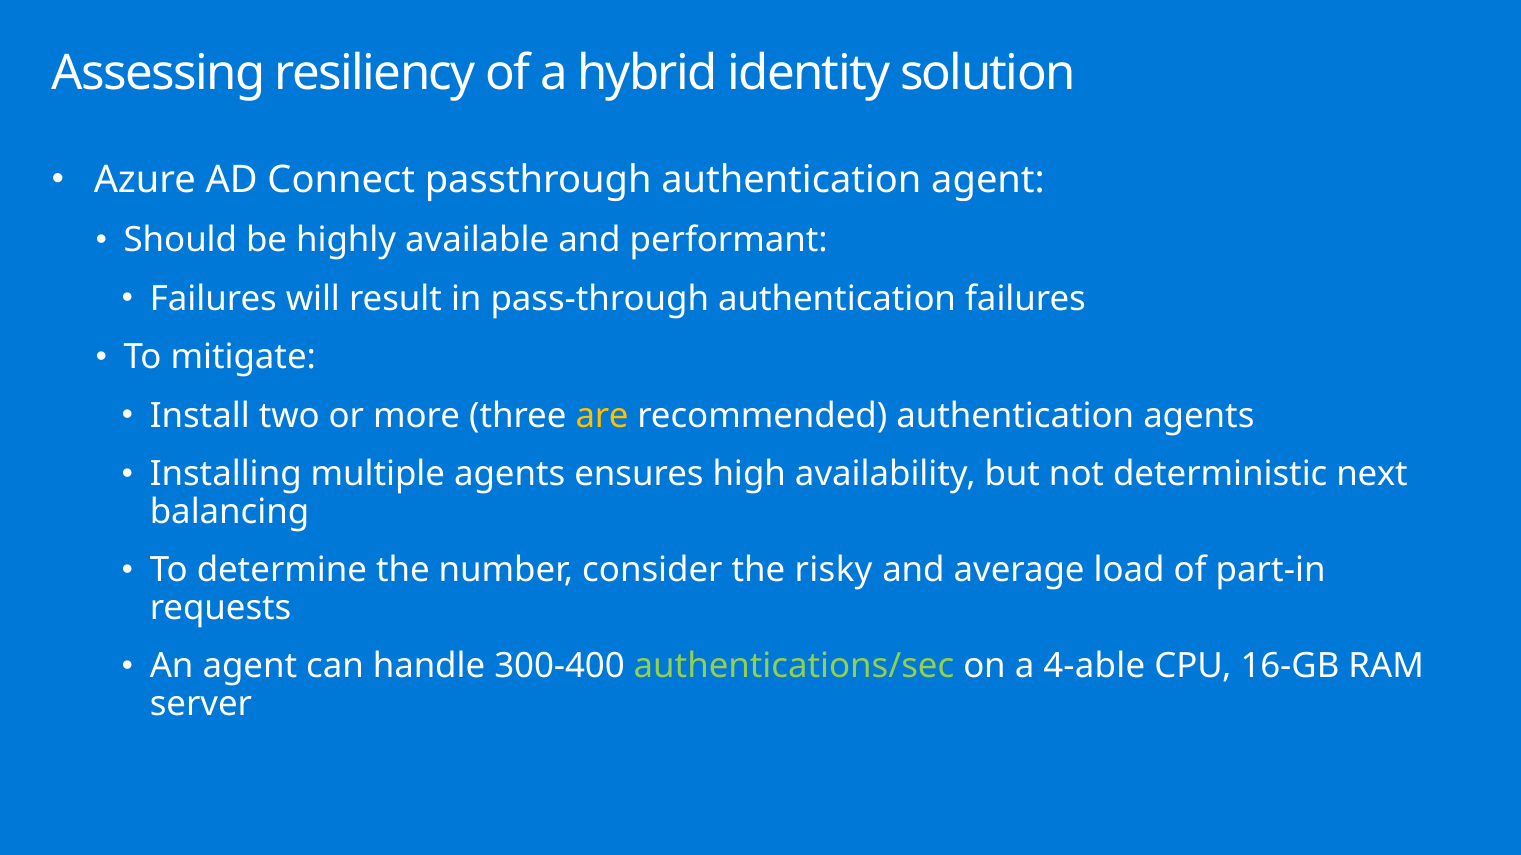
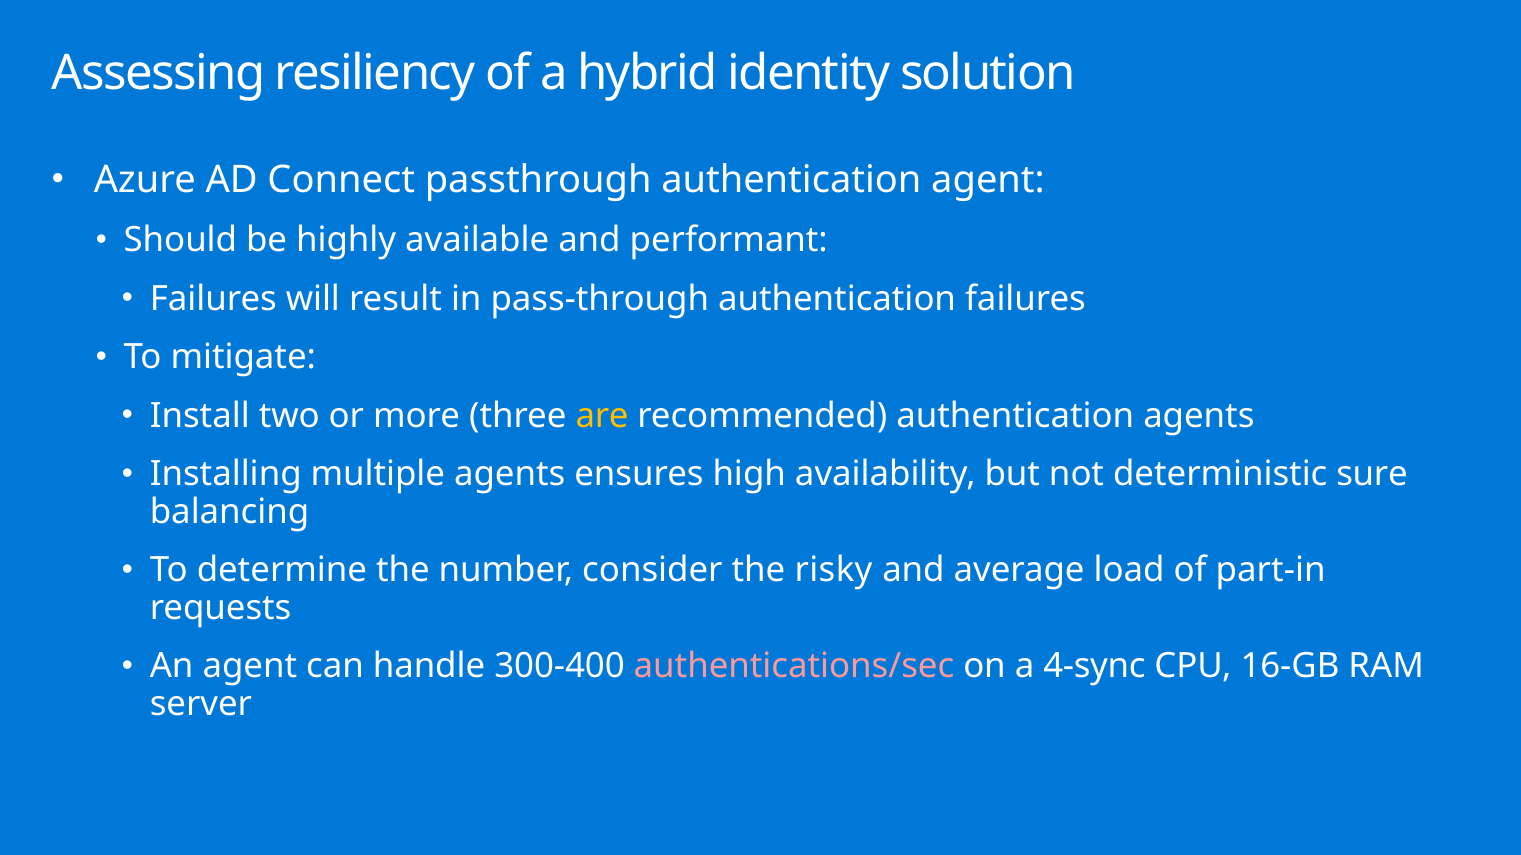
next: next -> sure (1372, 474)
authentications/sec colour: light green -> pink (794, 667)
4-able: 4-able -> 4-sync (1094, 667)
